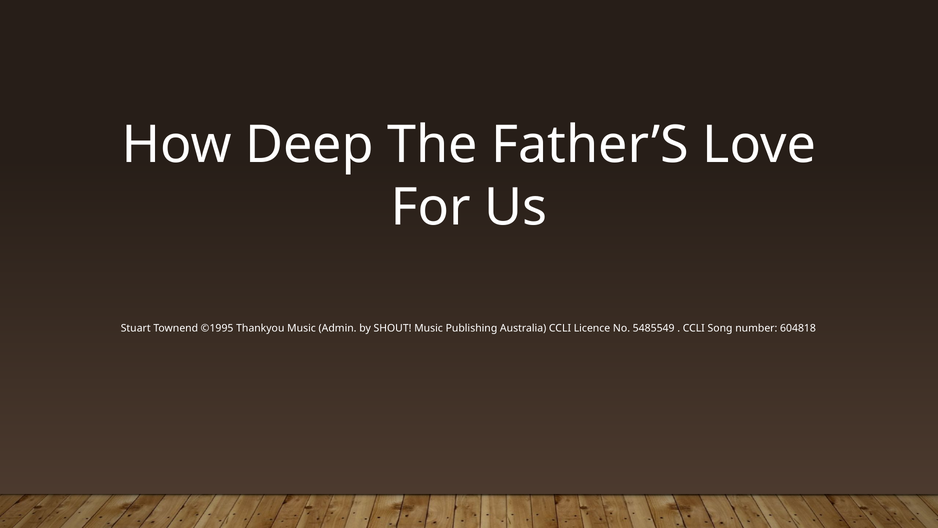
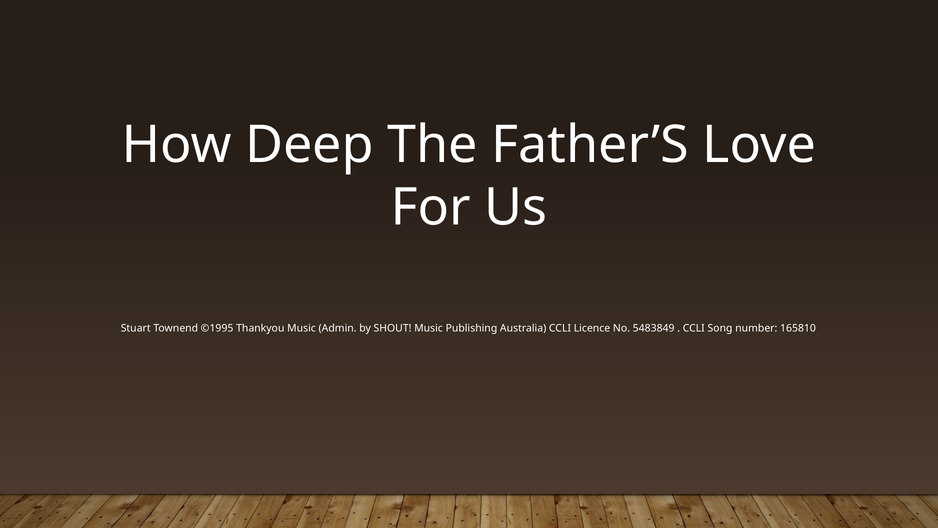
5485549: 5485549 -> 5483849 (654, 328)
604818: 604818 -> 165810 (798, 328)
